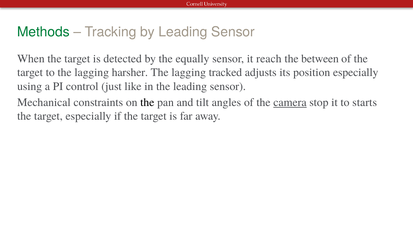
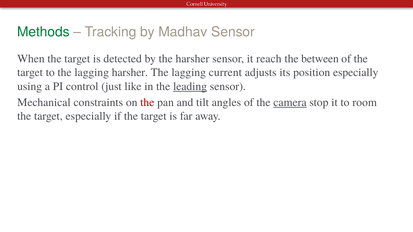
by Leading: Leading -> Madhav (183, 32)
the equally: equally -> harsher (192, 59)
tracked: tracked -> current (225, 73)
leading underline: none -> present (190, 86)
the colour: black -> red (147, 102)
starts: starts -> room (365, 102)
